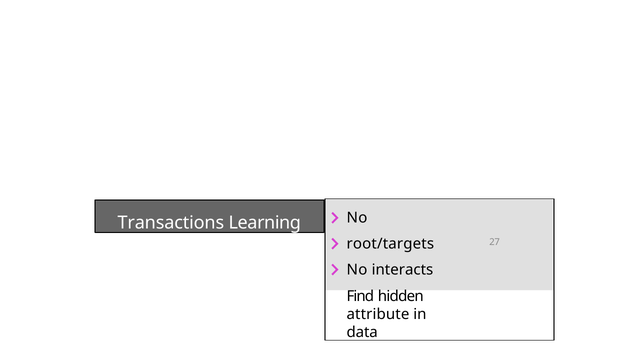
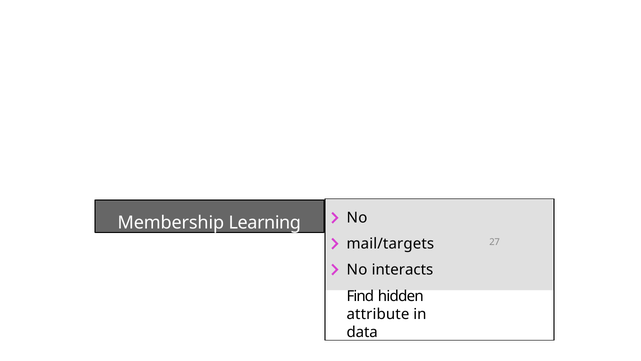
Transactions: Transactions -> Membership (171, 223)
root/targets: root/targets -> mail/targets (390, 244)
